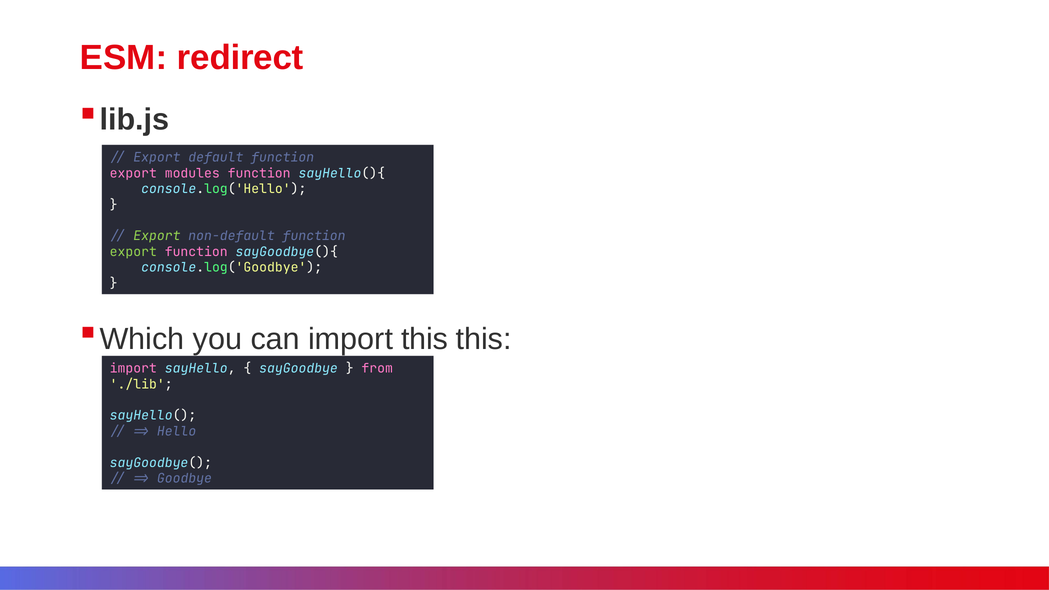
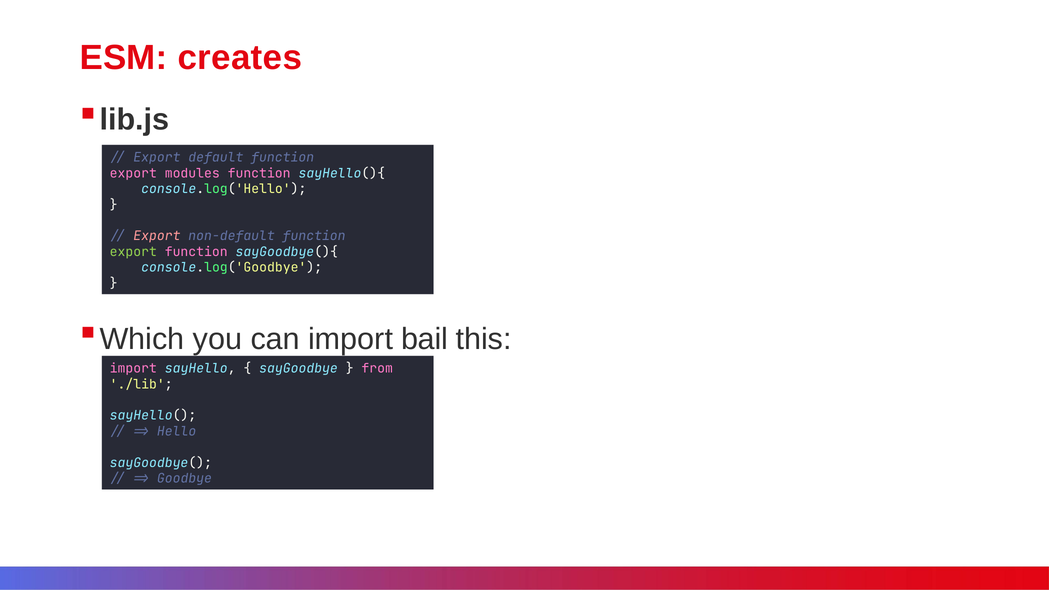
redirect: redirect -> creates (240, 58)
Export colour: light green -> pink (157, 236)
import this: this -> bail (425, 339)
